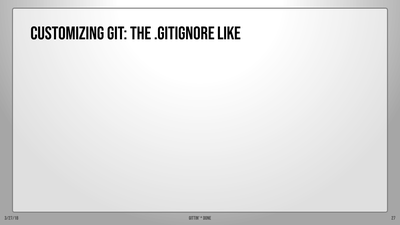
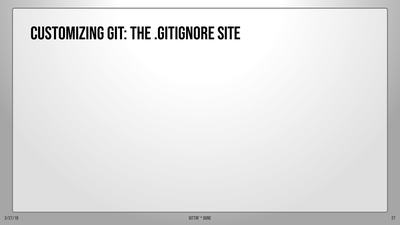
LIKE: LIKE -> SITE (229, 34)
